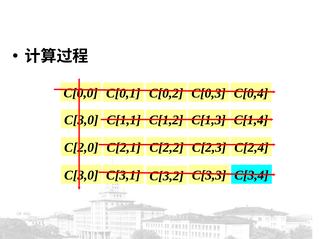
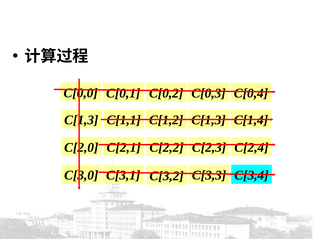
C[3,0: C[3,0 -> C[1,3 (81, 120)
